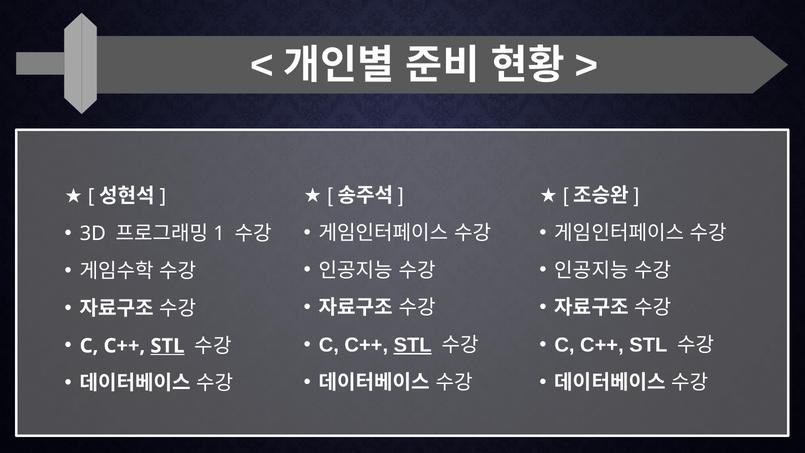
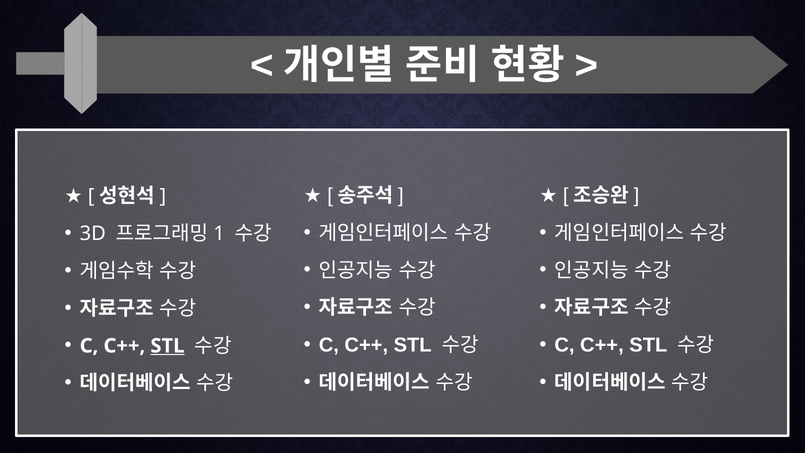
STL underline: present -> none (413, 345)
